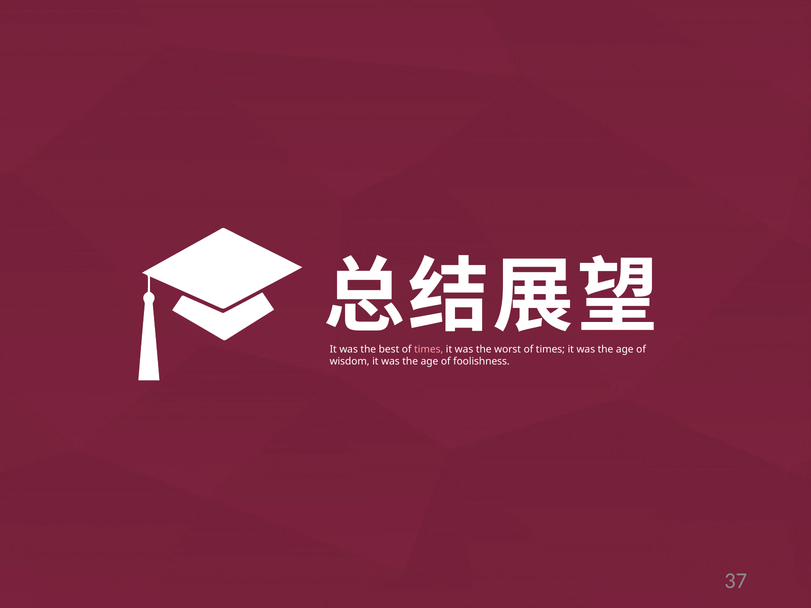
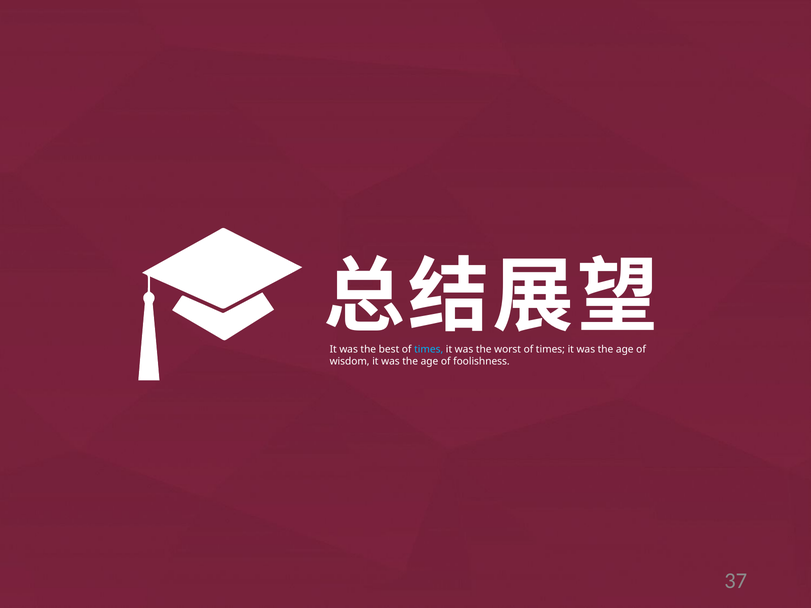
times colour: pink -> light blue (429, 349)
